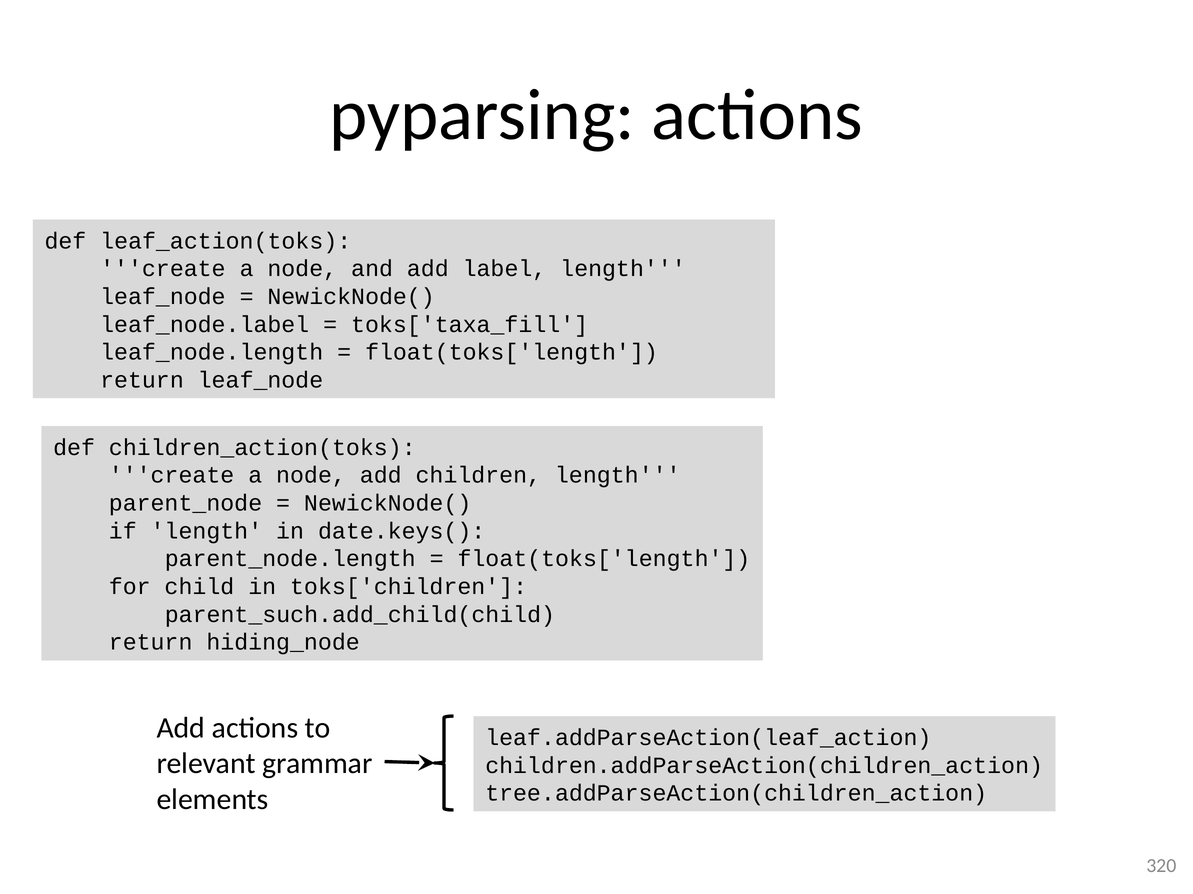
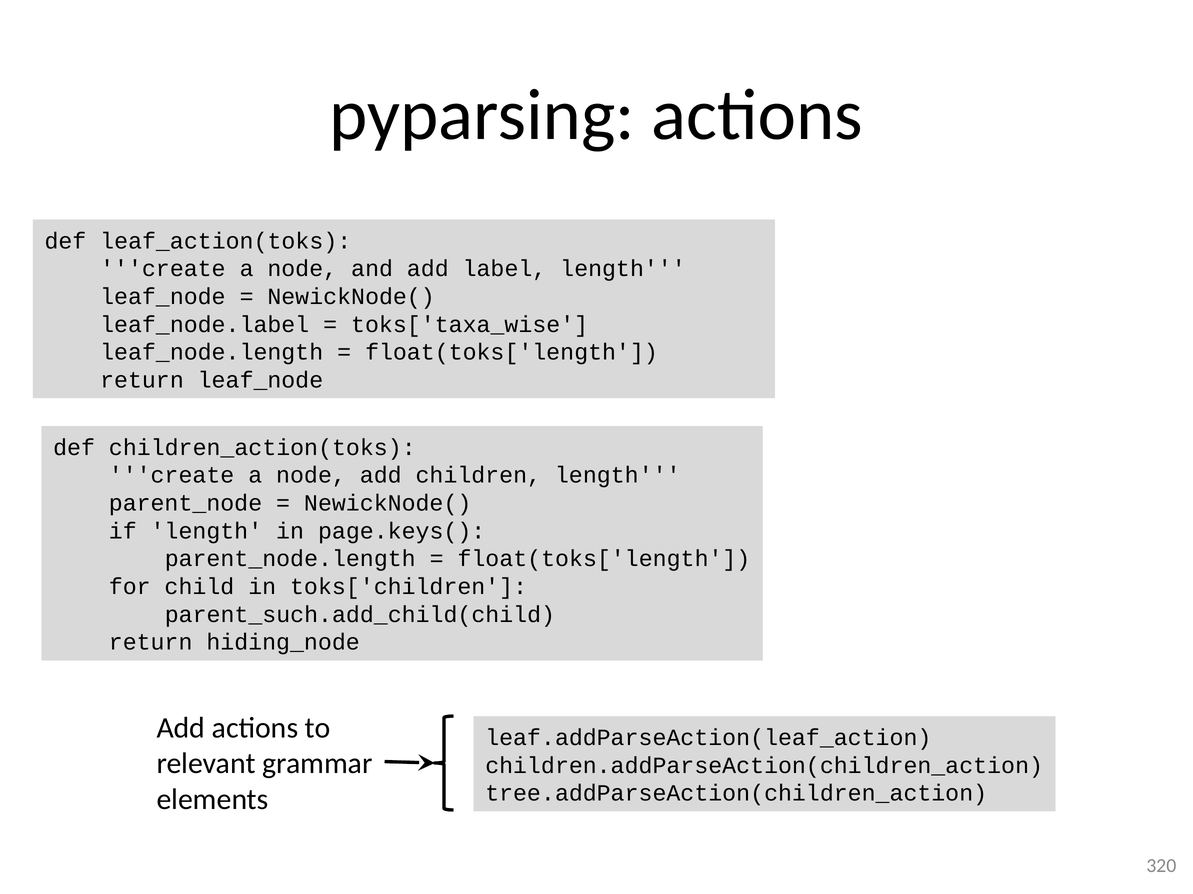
toks['taxa_fill: toks['taxa_fill -> toks['taxa_wise (470, 325)
date.keys(: date.keys( -> page.keys( (402, 531)
